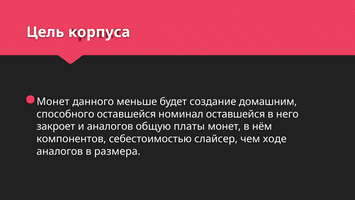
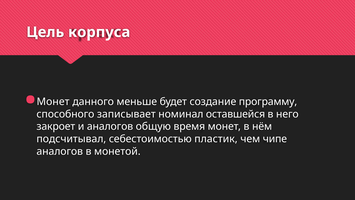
домашним: домашним -> программу (268, 101)
способного оставшейся: оставшейся -> записывает (126, 114)
платы: платы -> время (189, 126)
компонентов: компонентов -> подсчитывал (71, 139)
слайсер: слайсер -> пластик (216, 139)
ходе: ходе -> чипе (275, 139)
размера: размера -> монетой (117, 151)
